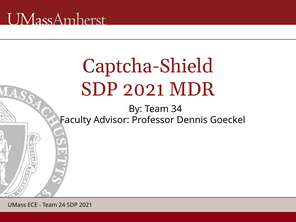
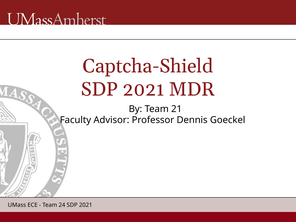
34: 34 -> 21 (177, 109)
